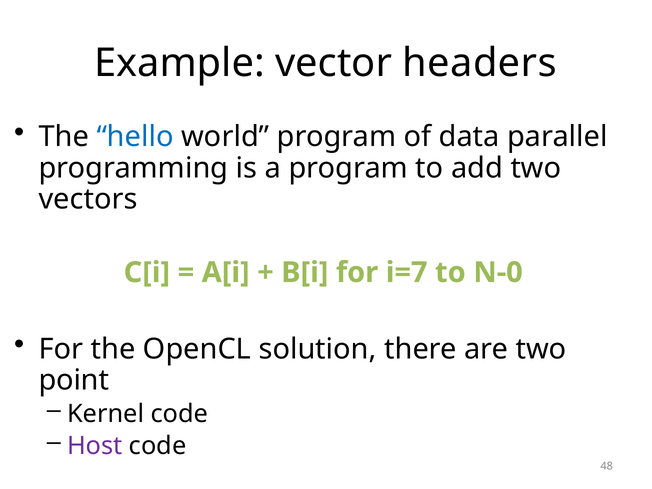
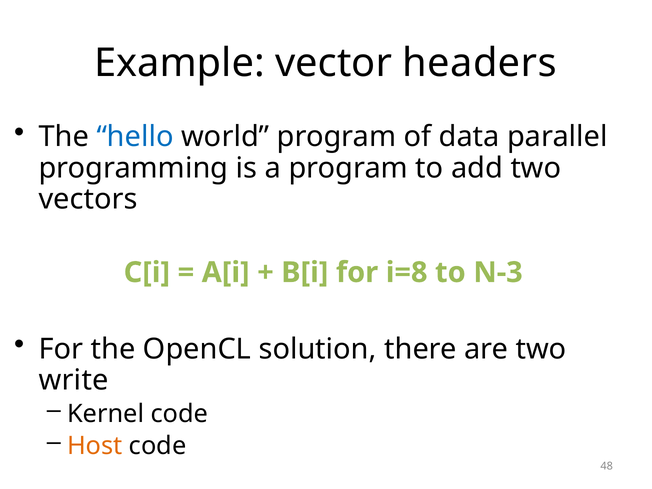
i=7: i=7 -> i=8 (407, 272)
N-0: N-0 -> N-3 (498, 272)
point: point -> write (74, 380)
Host colour: purple -> orange (95, 446)
